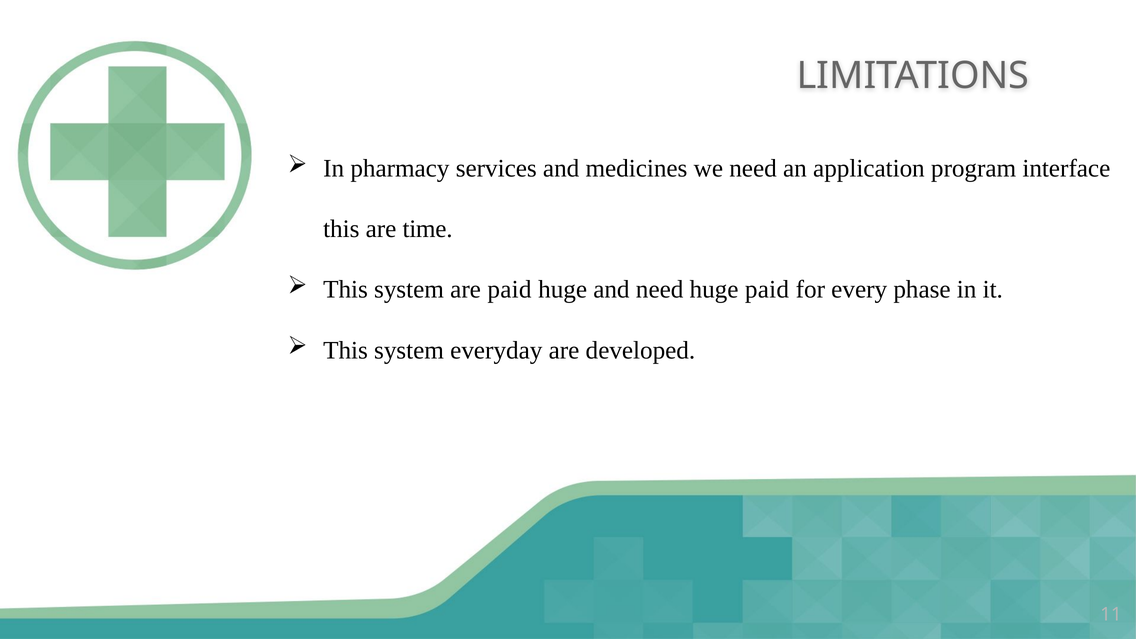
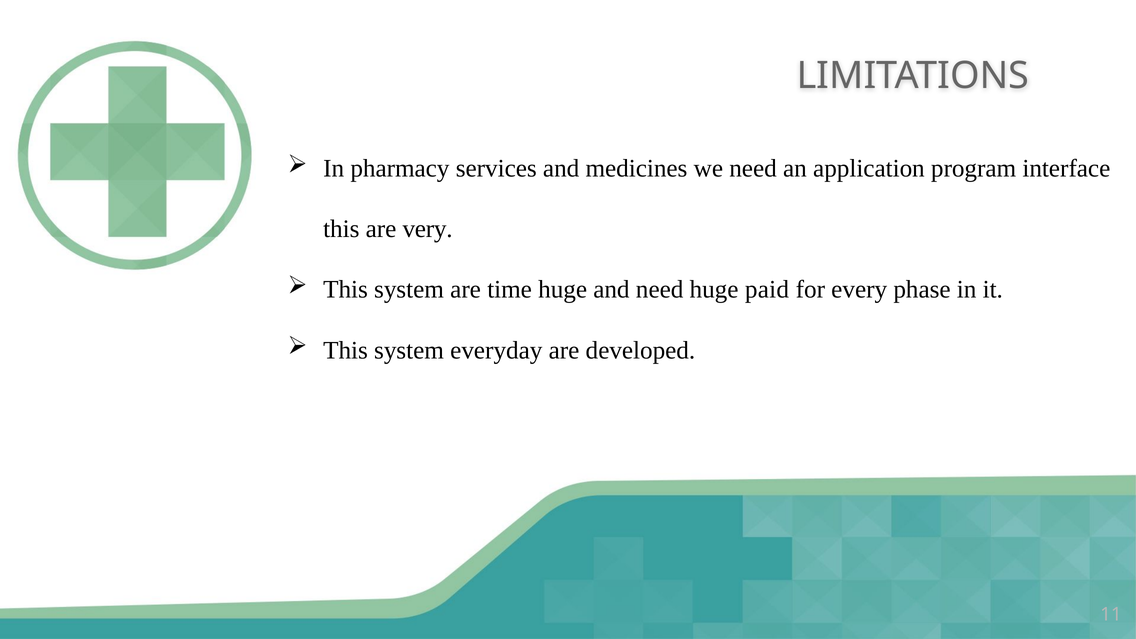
time: time -> very (428, 229)
are paid: paid -> time (510, 290)
